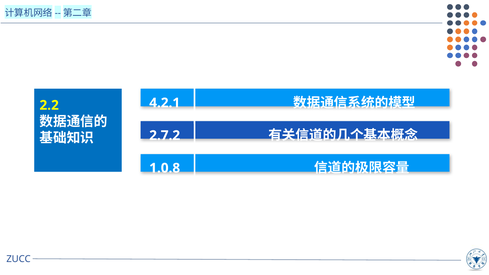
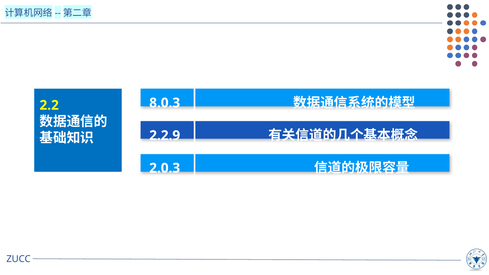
4.2.1: 4.2.1 -> 8.0.3 (165, 103)
2.7.2: 2.7.2 -> 2.2.9 (165, 136)
1.0.8: 1.0.8 -> 2.0.3 (165, 168)
